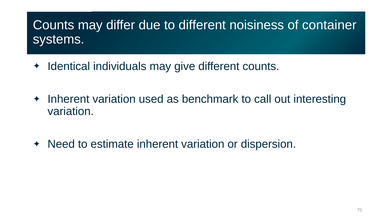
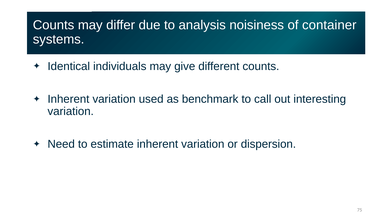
to different: different -> analysis (202, 25)
